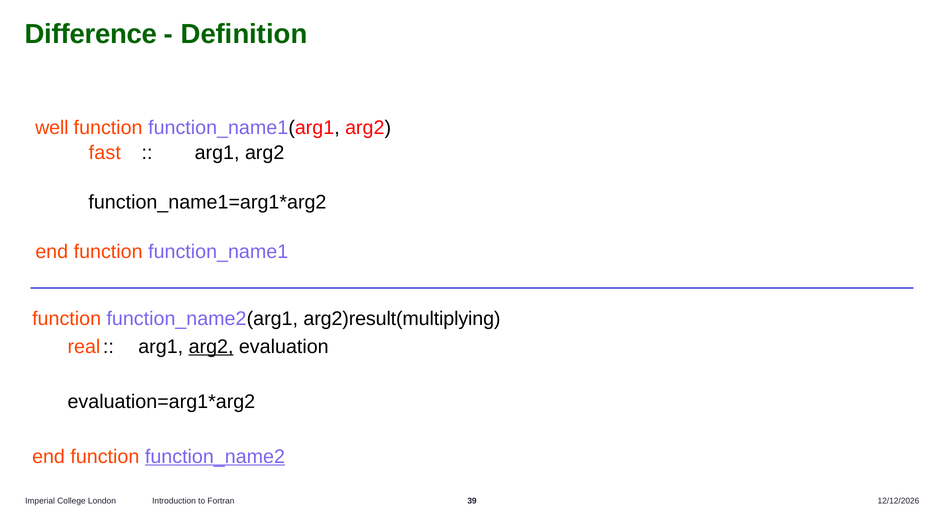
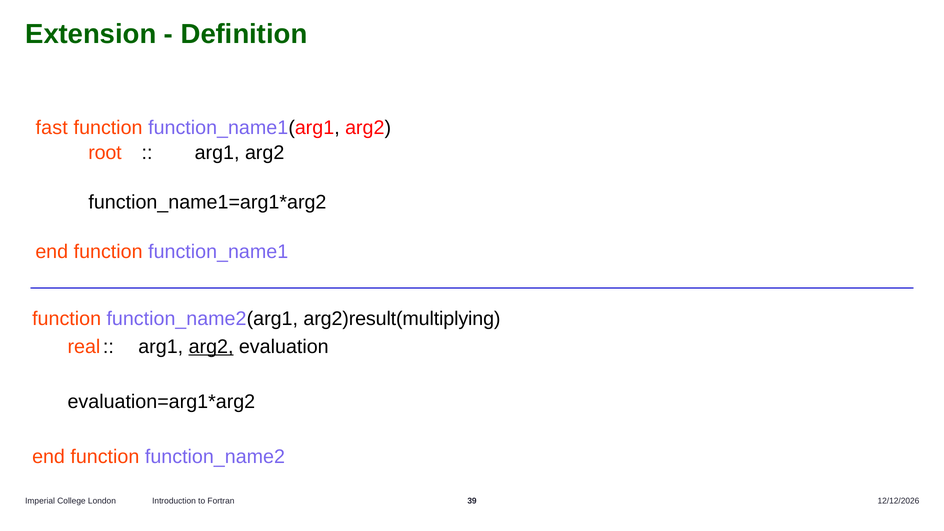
Difference: Difference -> Extension (91, 34)
well: well -> fast (52, 128)
fast: fast -> root (105, 153)
function_name2 underline: present -> none (215, 457)
